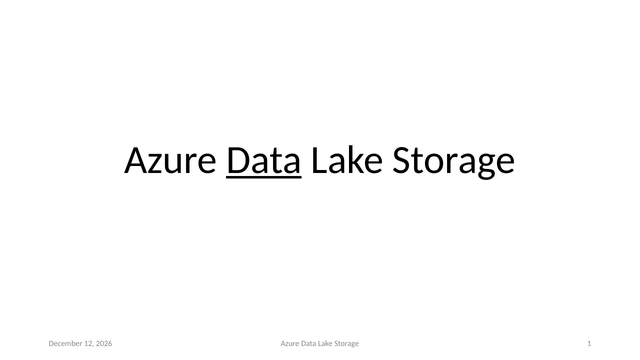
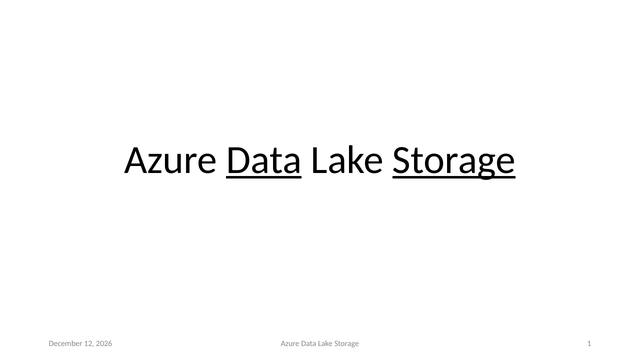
Storage underline: none -> present (454, 160)
